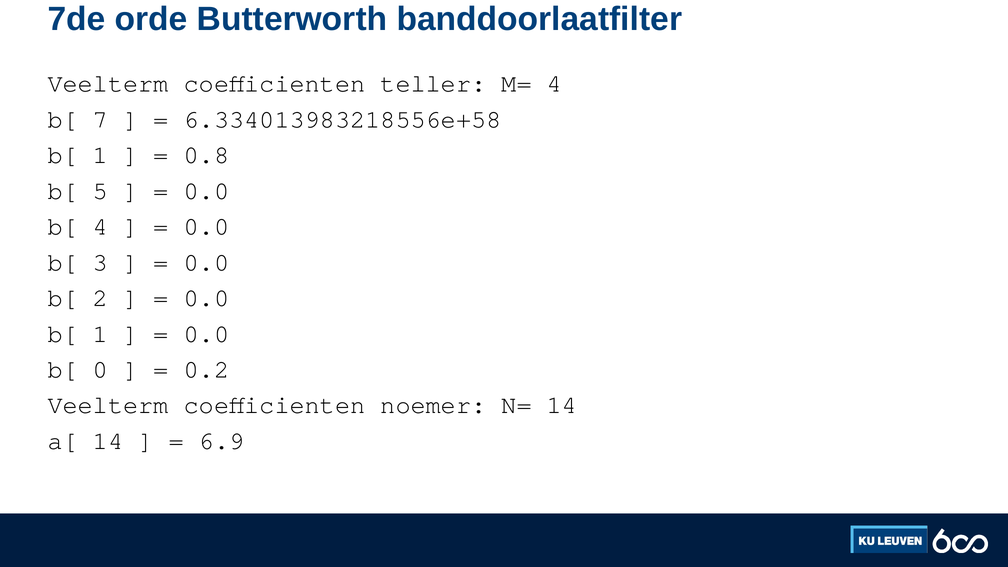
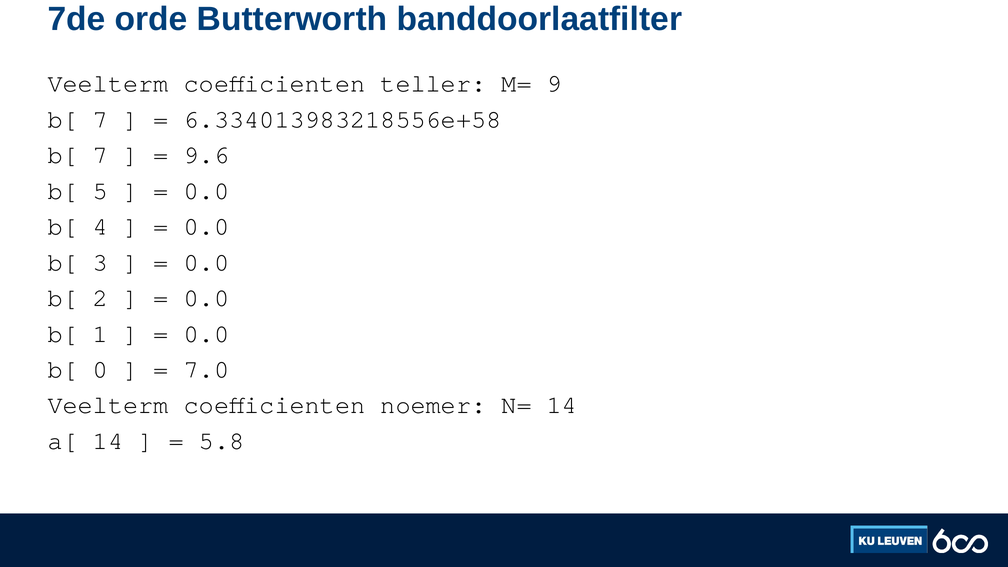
M= 4: 4 -> 9 (554, 84)
1: 1 -> 7 (101, 155)
0.8: 0.8 -> 9.6 (206, 155)
0.2: 0.2 -> 7.0 (206, 369)
6.9: 6.9 -> 5.8 (222, 441)
